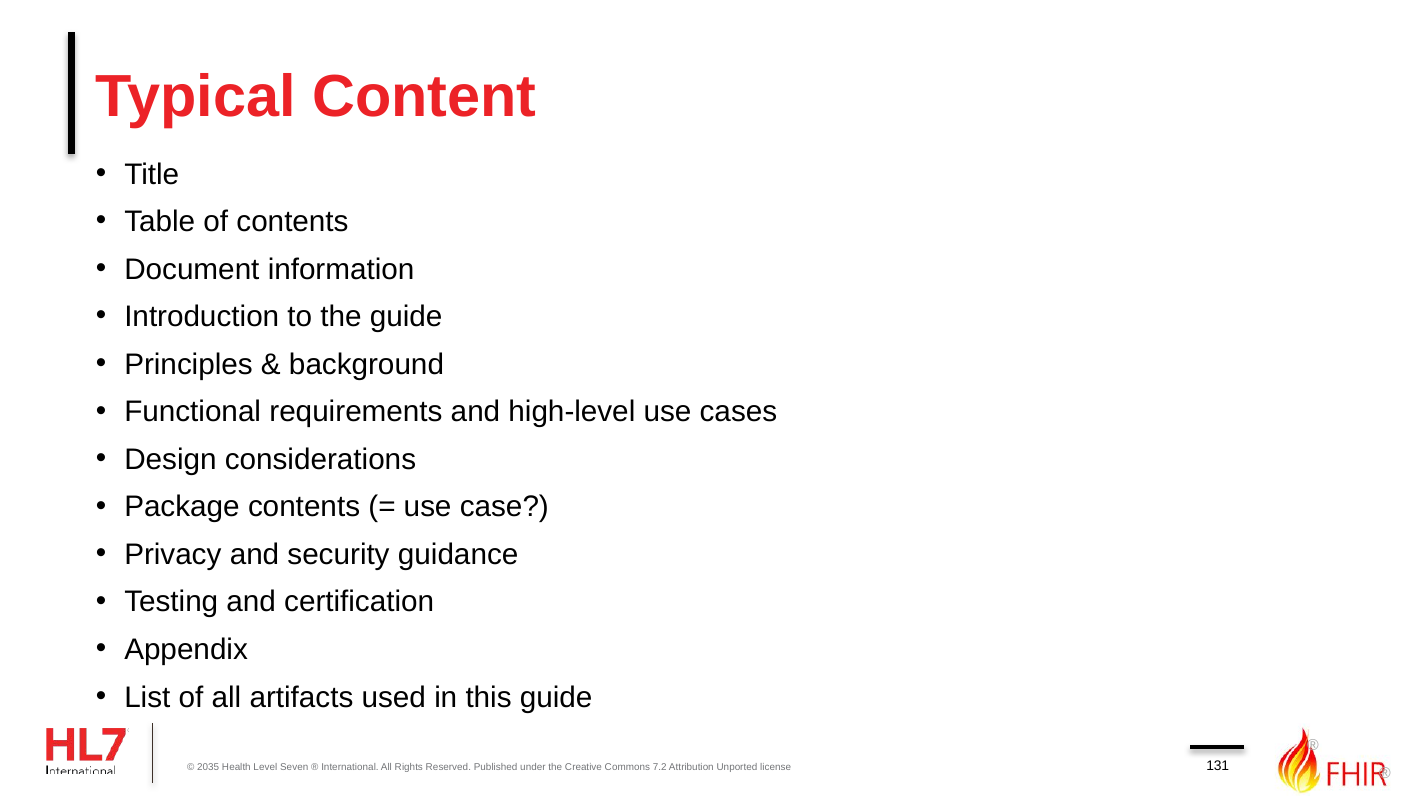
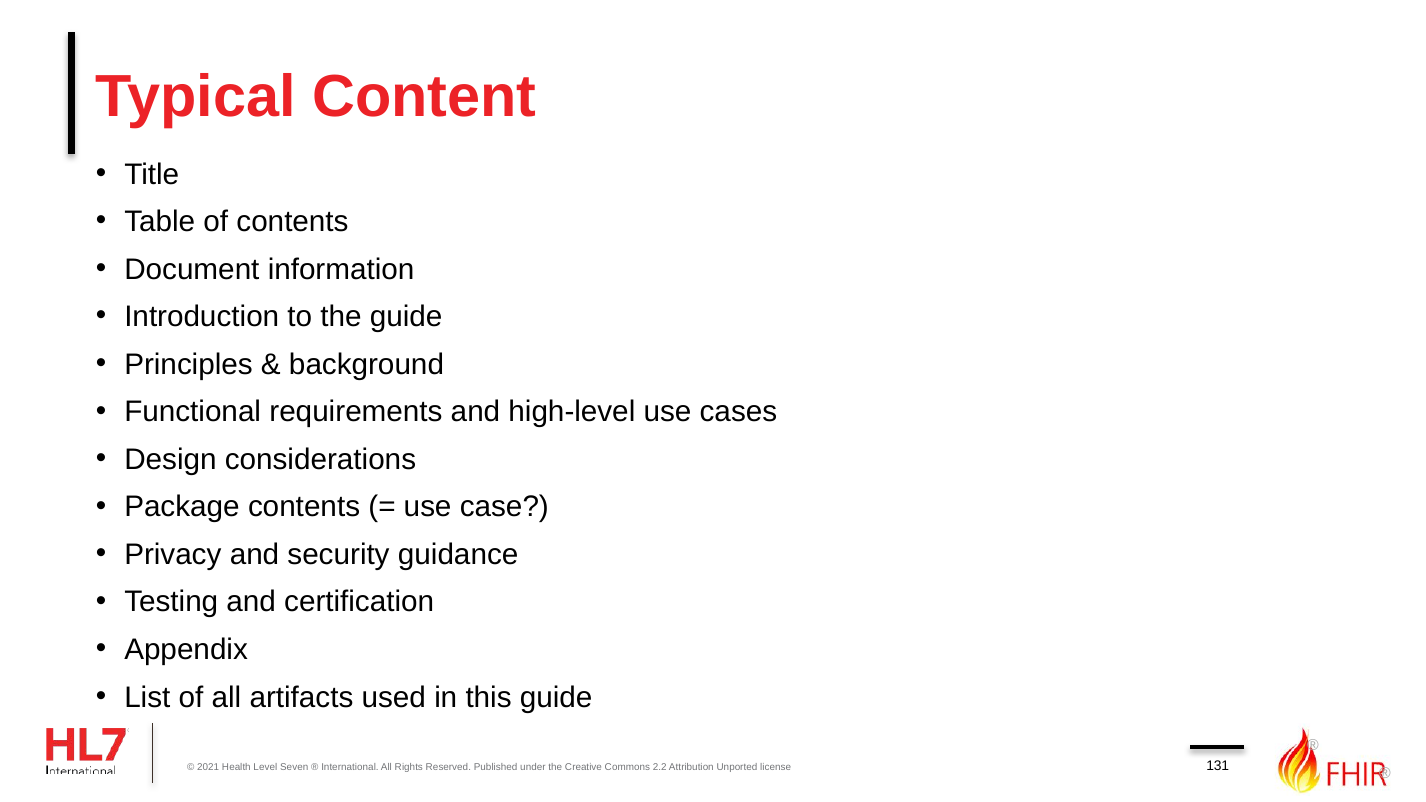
2035: 2035 -> 2021 (208, 767)
7.2: 7.2 -> 2.2 (660, 767)
